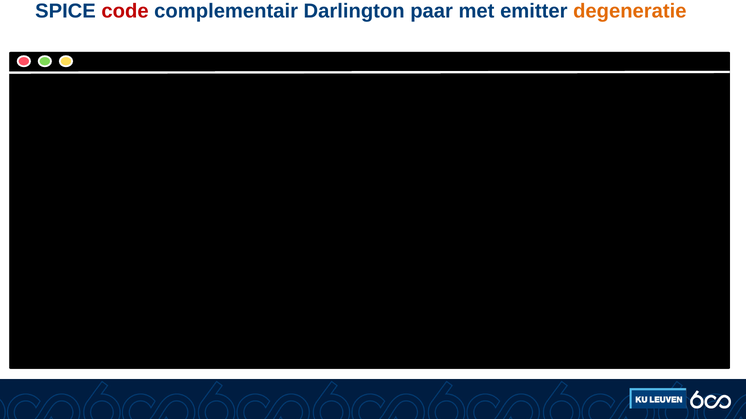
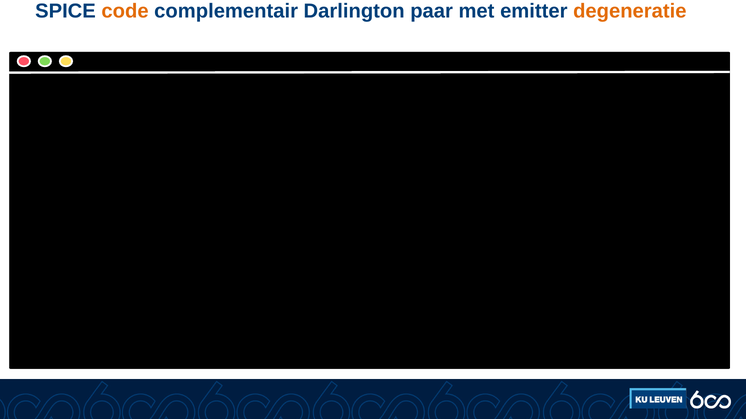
code colour: red -> orange (125, 11)
